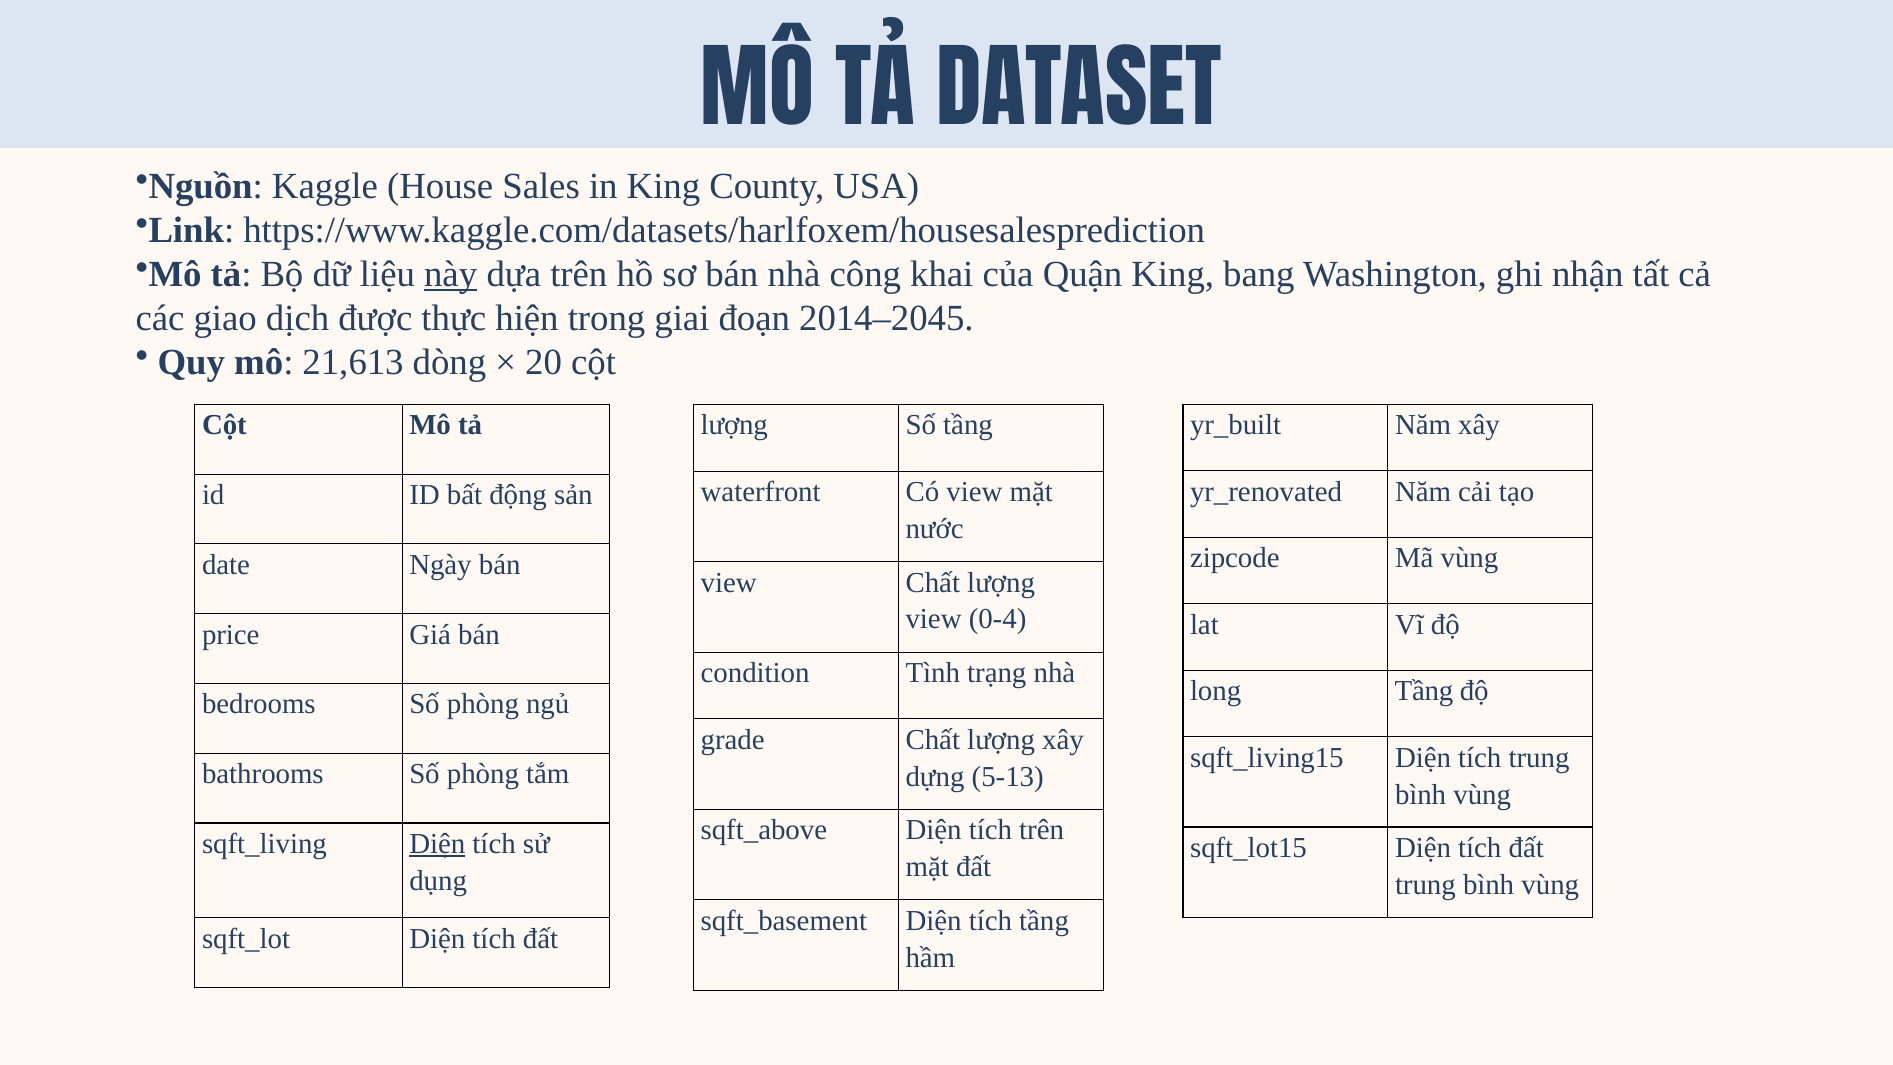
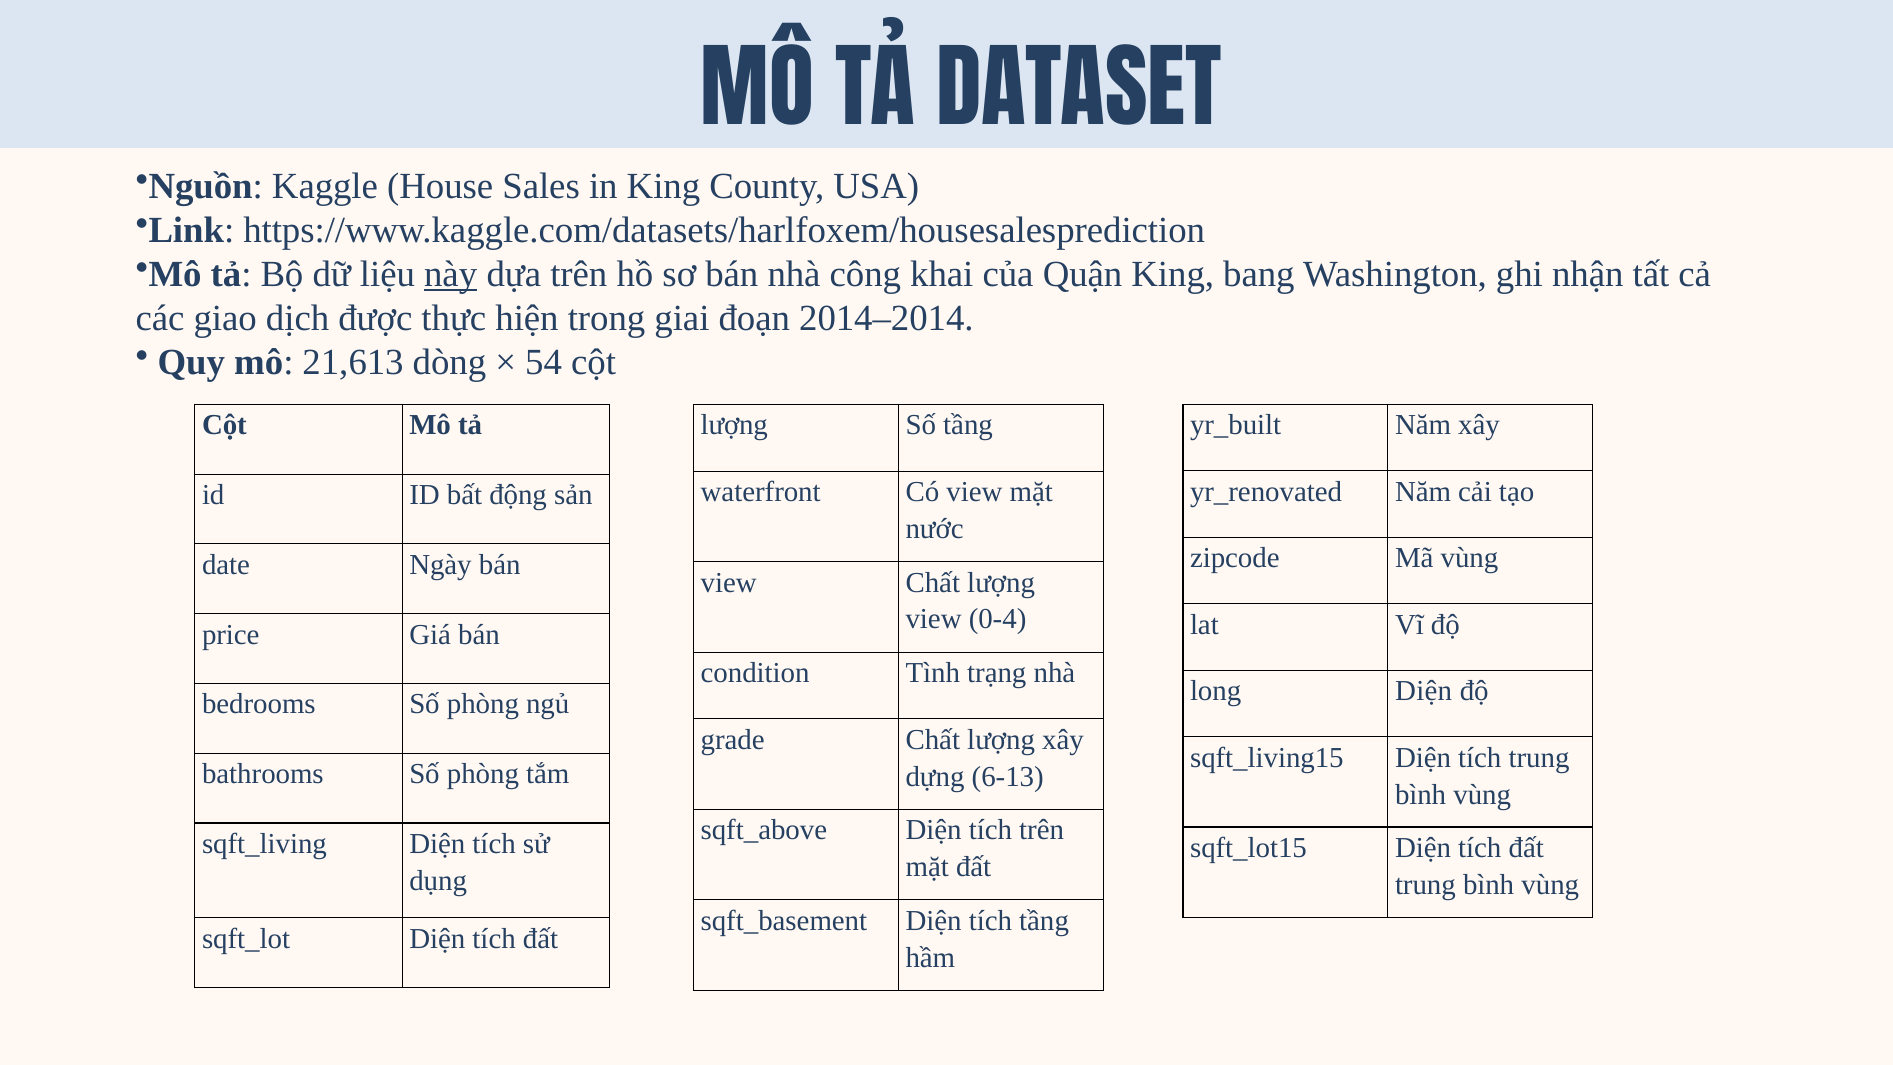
2014–2045: 2014–2045 -> 2014–2014 (886, 319)
20: 20 -> 54 (544, 363)
long Tầng: Tầng -> Diện (1424, 691)
5-13: 5-13 -> 6-13 (1008, 776)
Diện underline: present -> none (437, 844)
